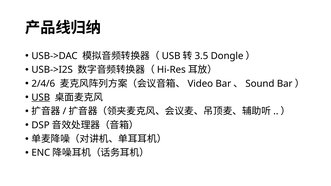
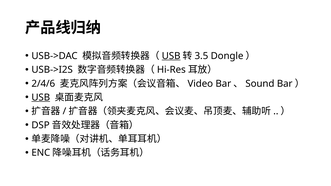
USB underline: none -> present (171, 56)
